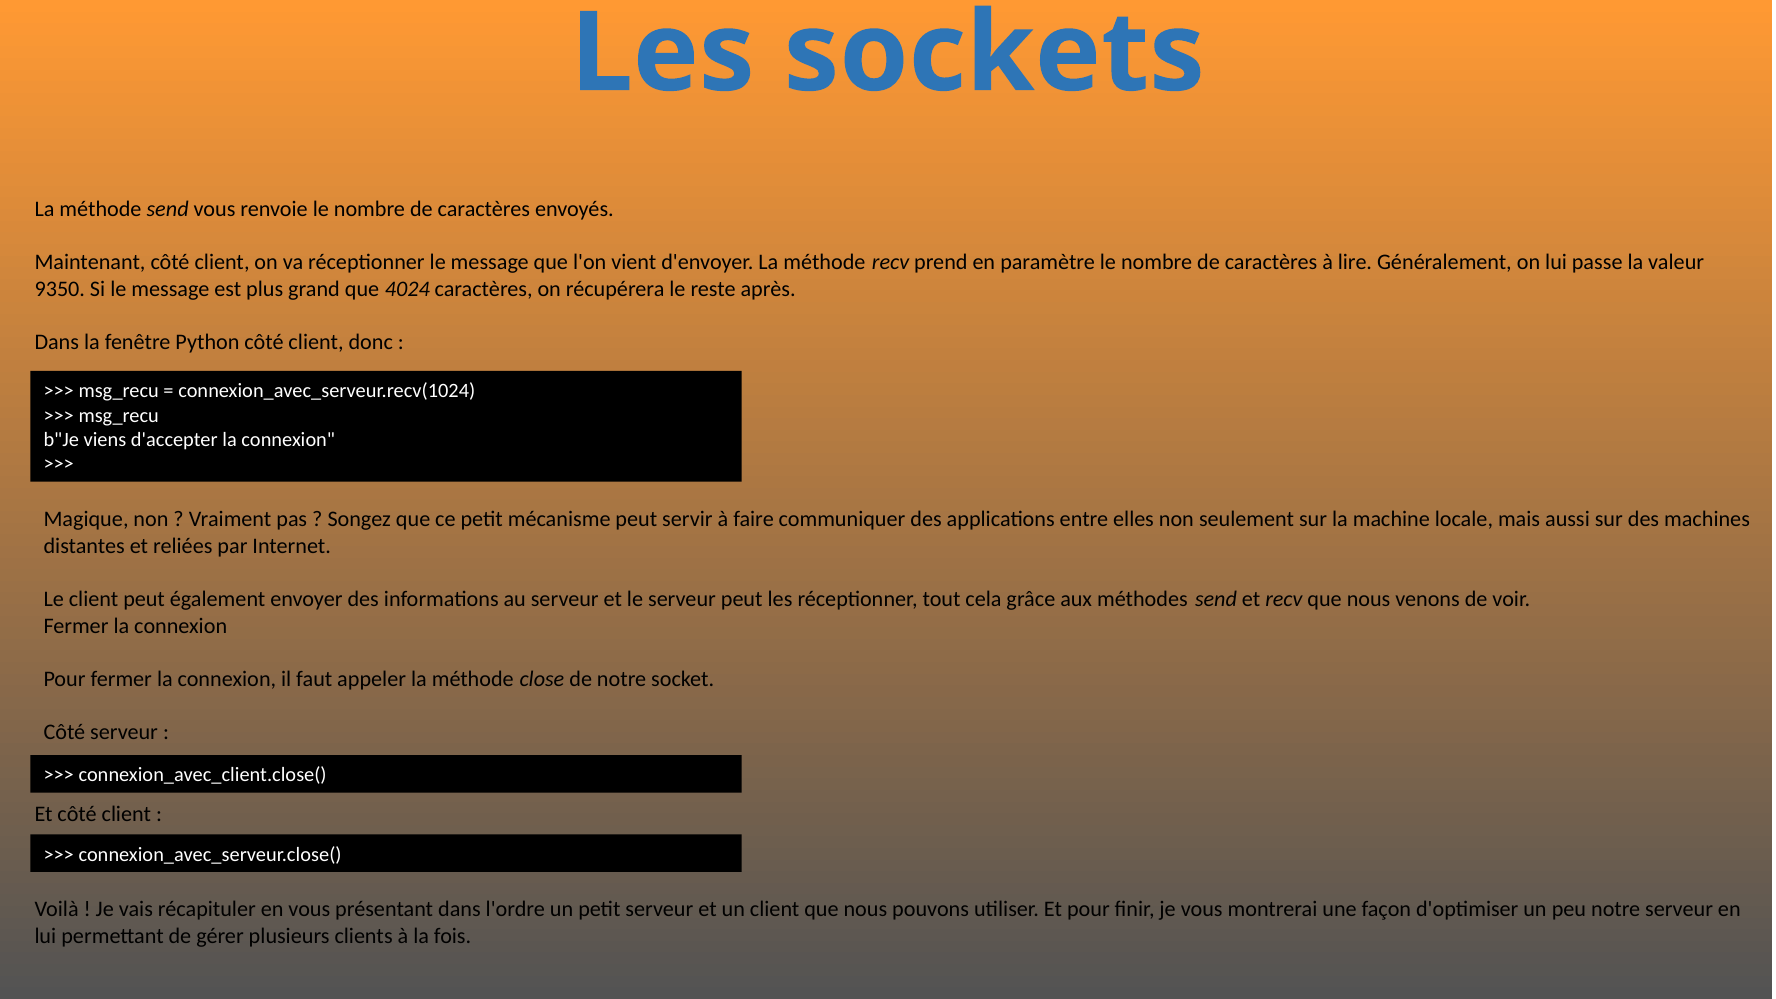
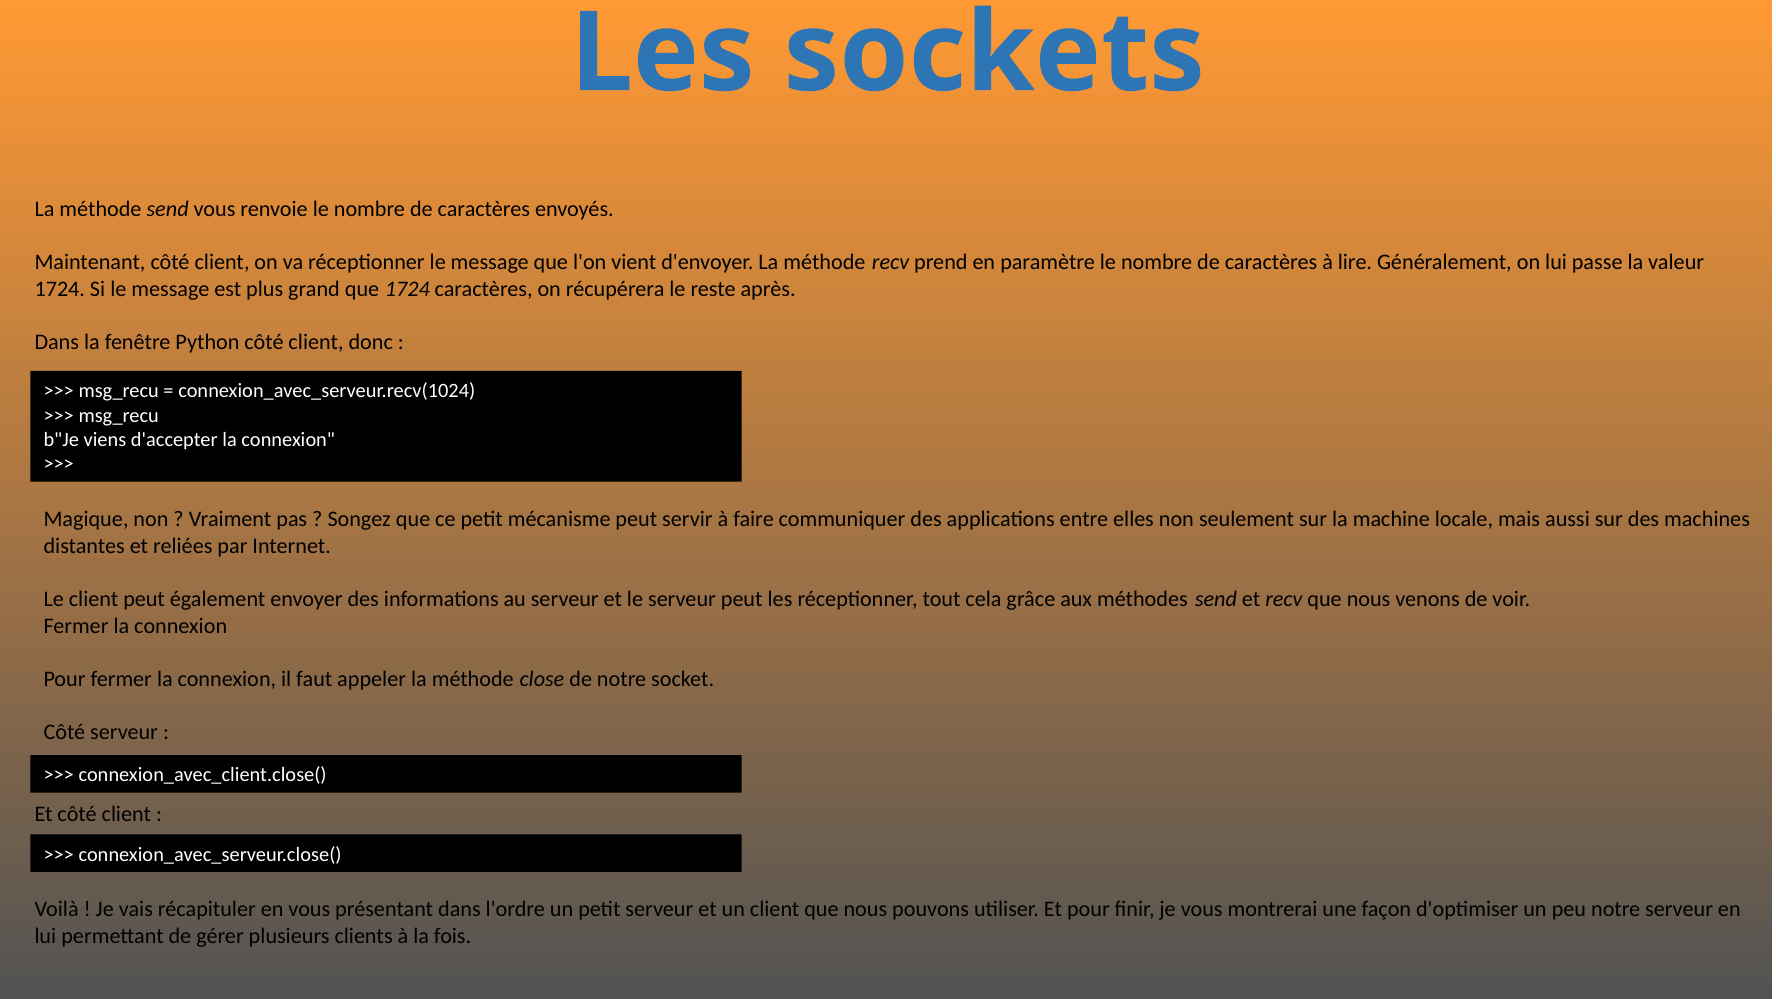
9350: 9350 -> 1724 (60, 289)
que 4024: 4024 -> 1724 (407, 289)
